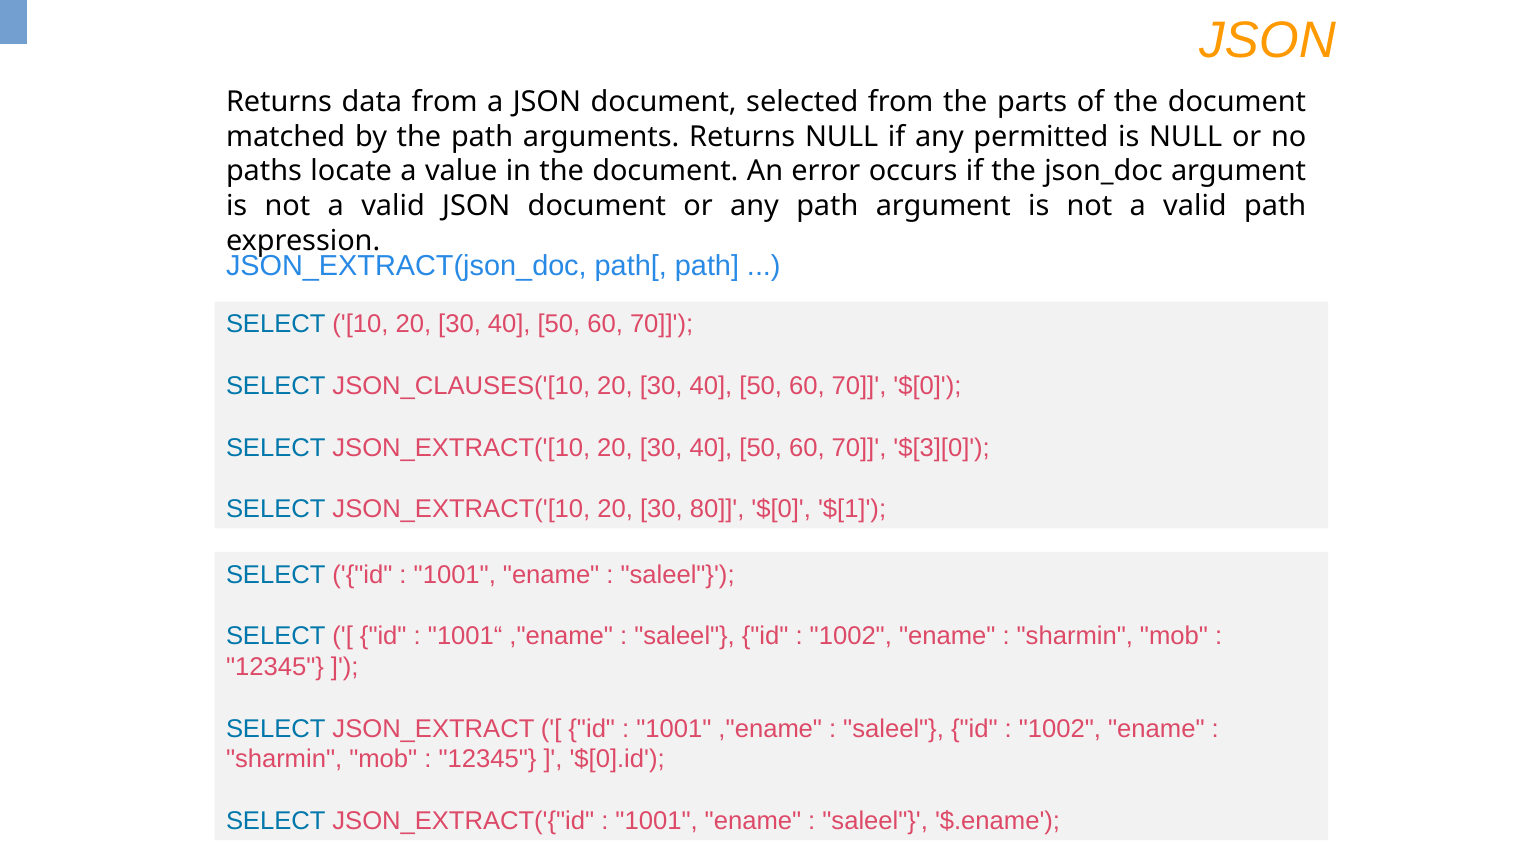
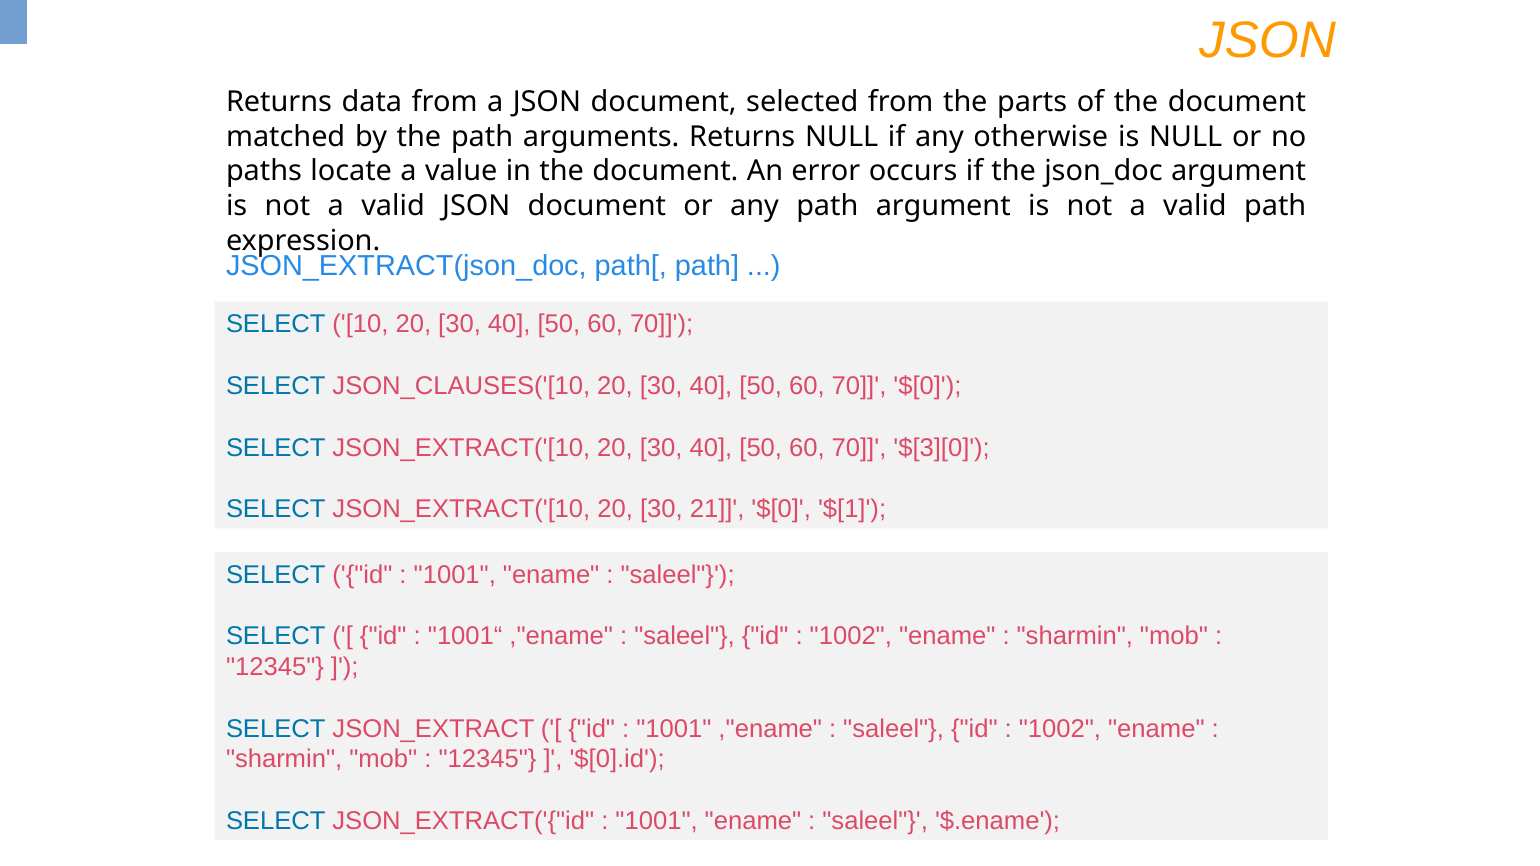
permitted: permitted -> otherwise (1041, 137)
80: 80 -> 21 (717, 509)
